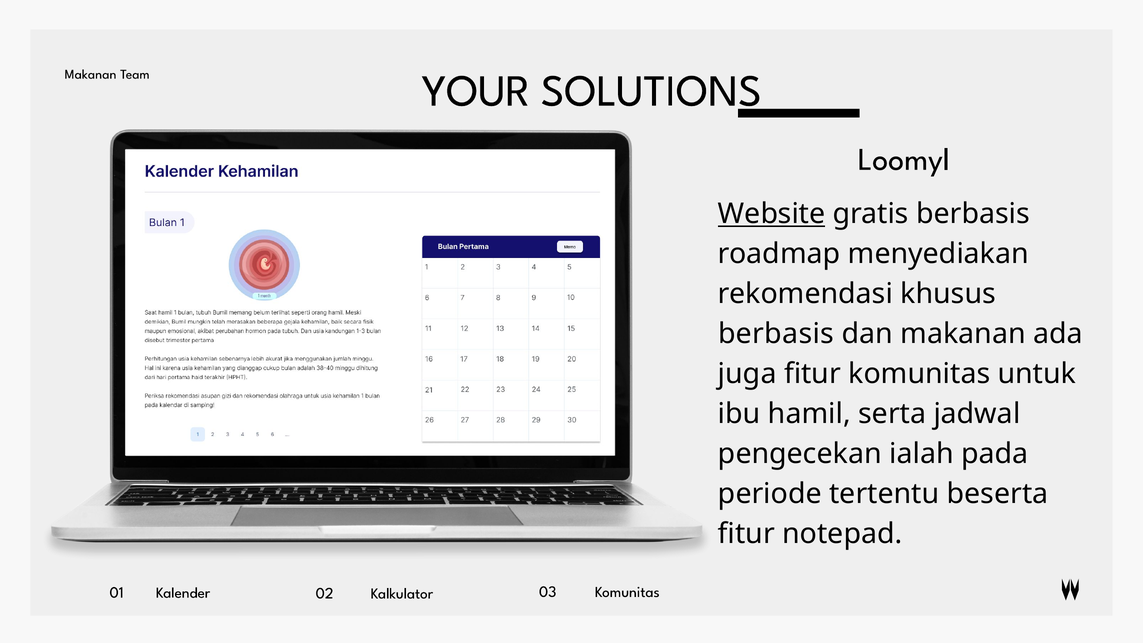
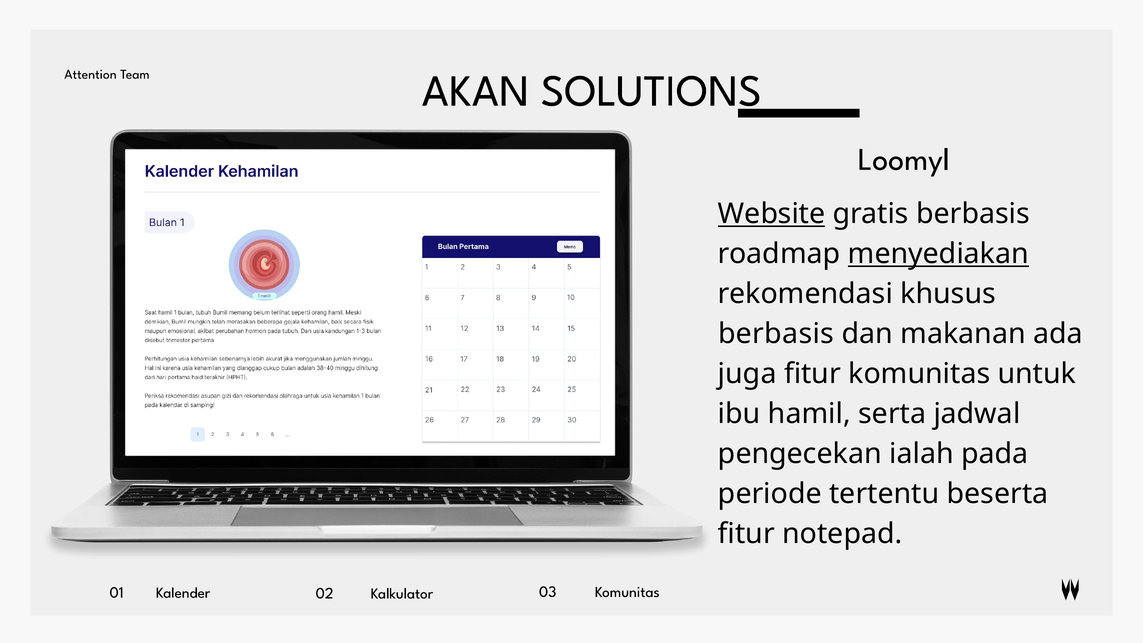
Makanan: Makanan -> Attention (91, 74)
YOUR: YOUR -> AKAN (476, 91)
menyediakan underline: none -> present (938, 254)
